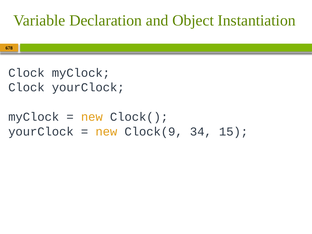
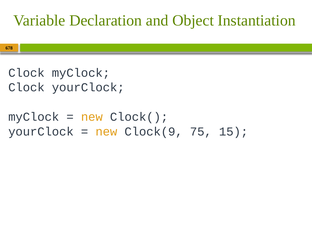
34: 34 -> 75 (201, 132)
